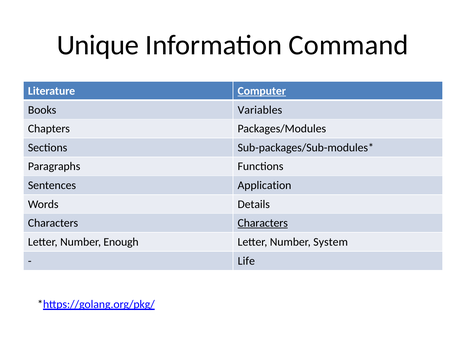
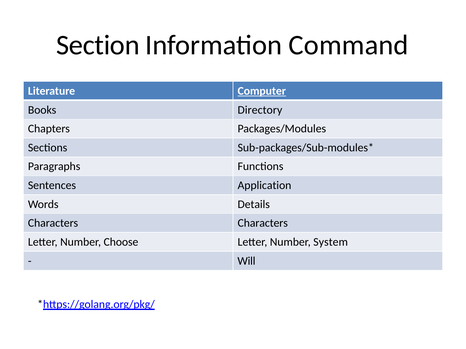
Unique: Unique -> Section (98, 45)
Variables: Variables -> Directory (260, 110)
Characters underline: present -> none (263, 223)
Enough: Enough -> Choose (121, 242)
Life: Life -> Will (246, 261)
